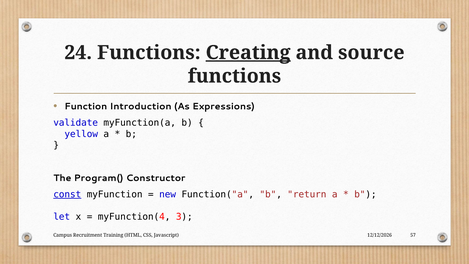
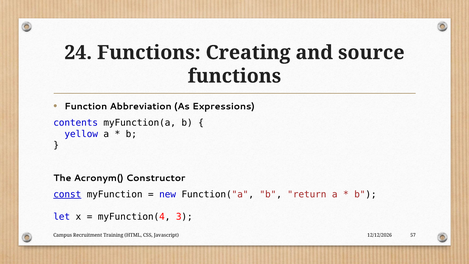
Creating underline: present -> none (248, 53)
Introduction: Introduction -> Abbreviation (141, 106)
validate: validate -> contents (76, 123)
Program(: Program( -> Acronym( (99, 178)
